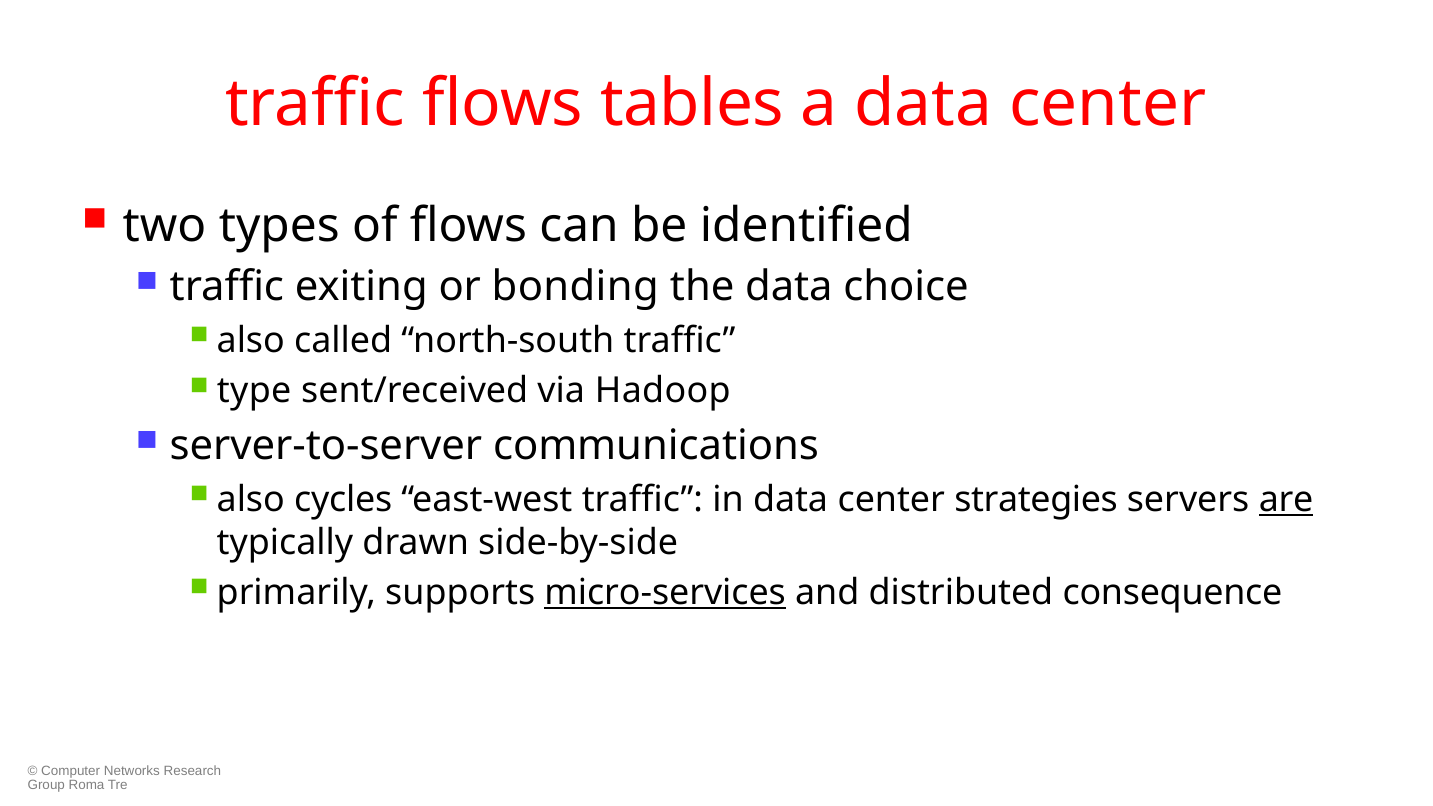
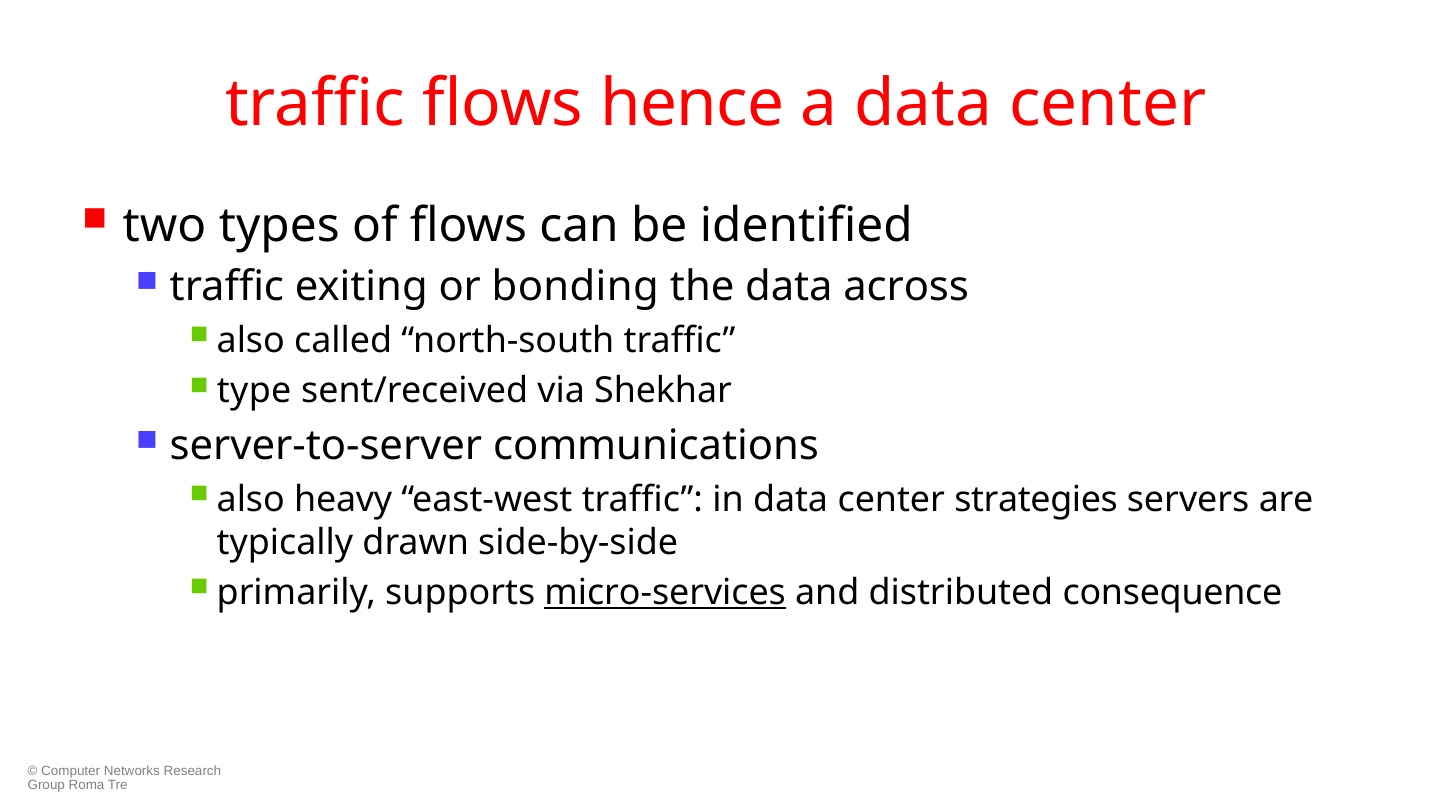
tables: tables -> hence (692, 104)
choice: choice -> across (906, 287)
Hadoop: Hadoop -> Shekhar (663, 391)
cycles: cycles -> heavy (343, 499)
are underline: present -> none (1286, 499)
